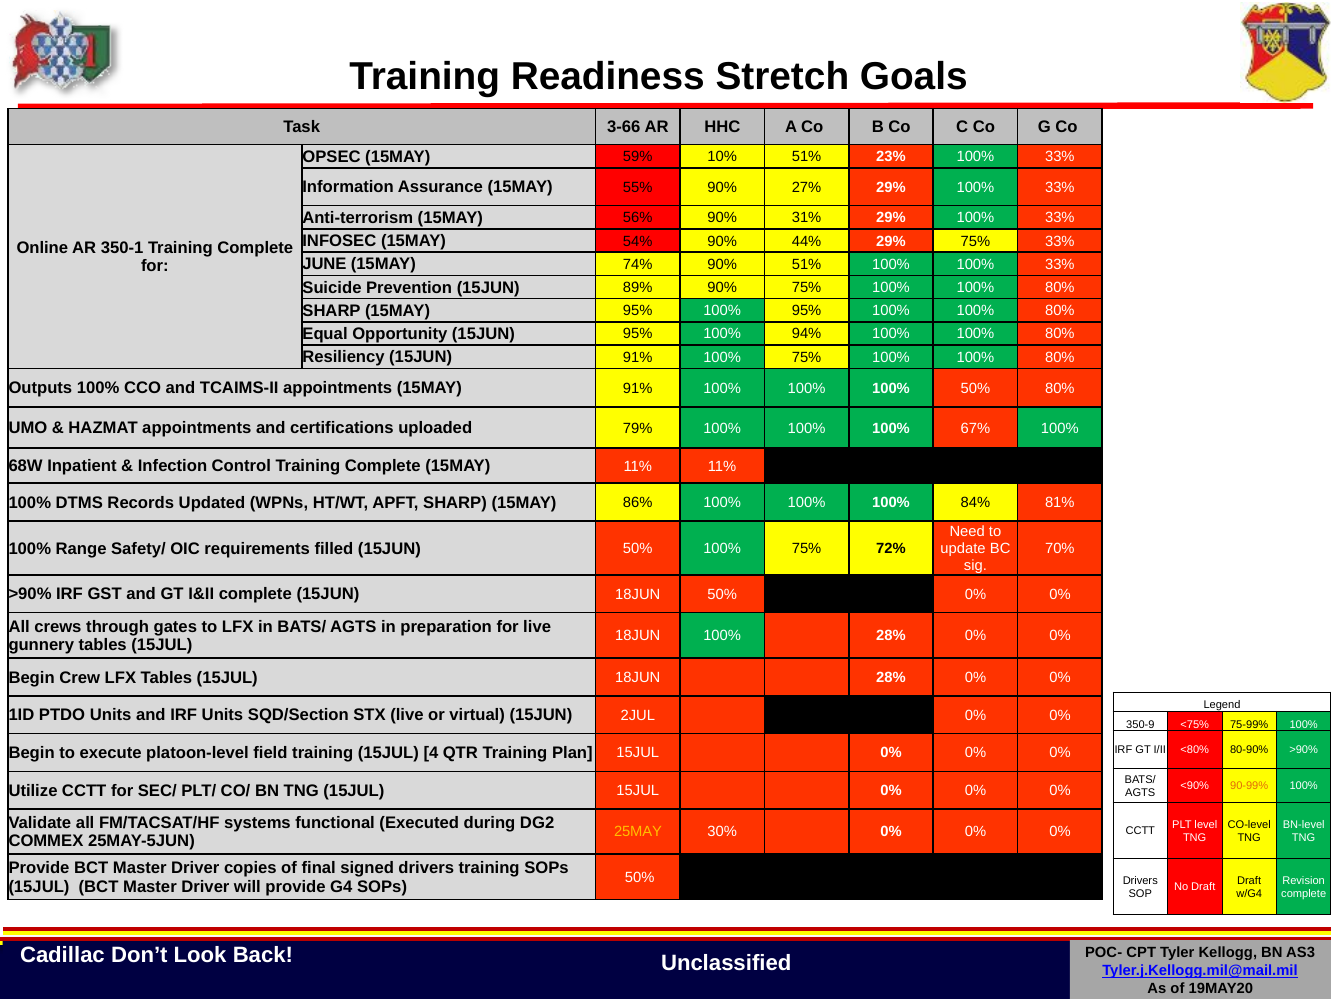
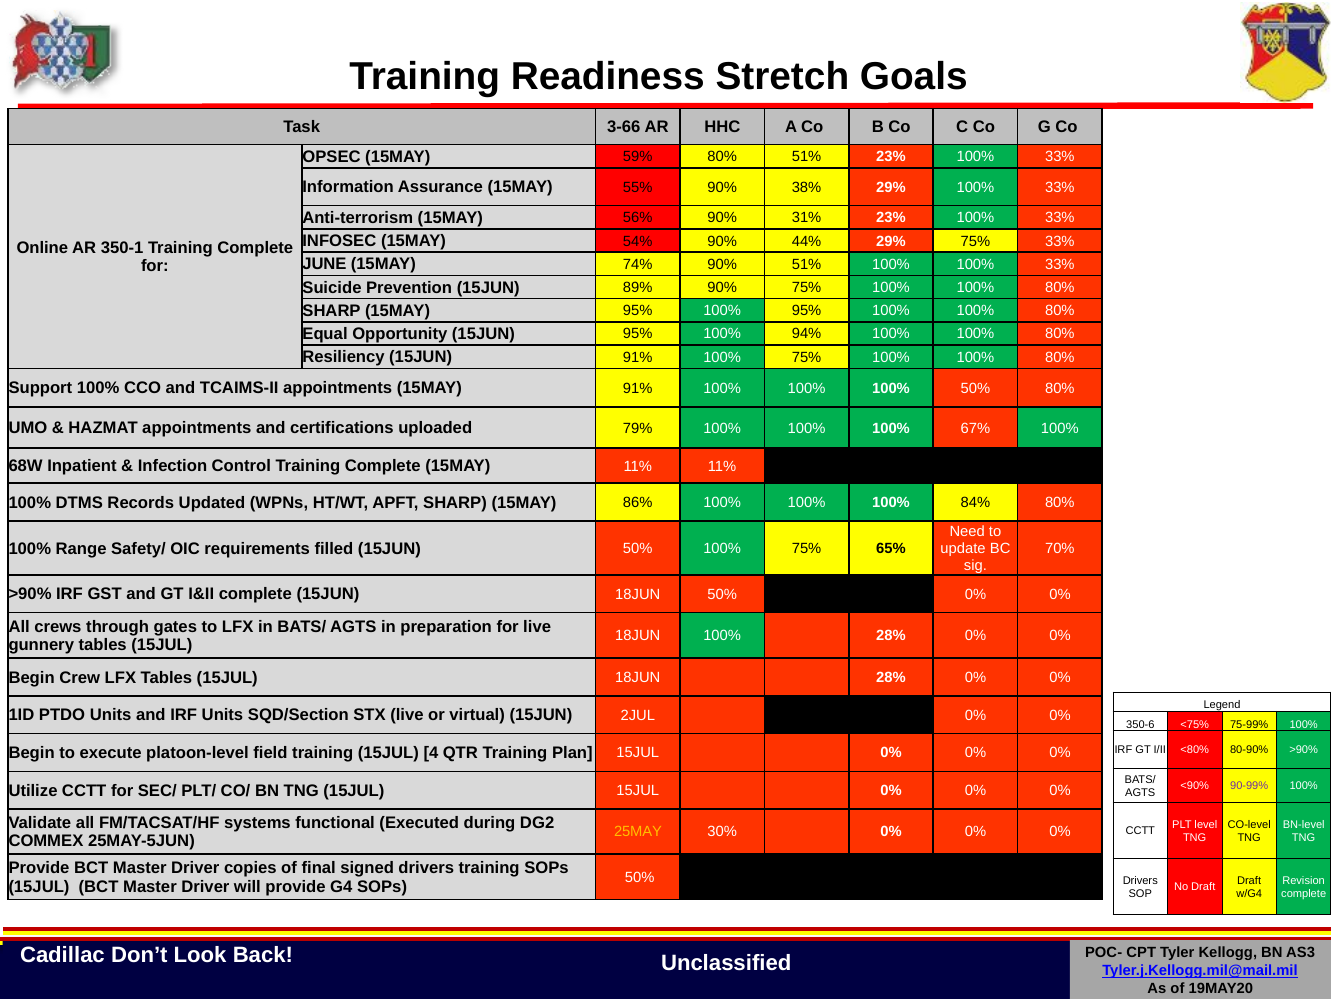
59% 10%: 10% -> 80% (722, 157)
27%: 27% -> 38% (807, 187)
31% 29%: 29% -> 23% (891, 218)
Outputs: Outputs -> Support (40, 388)
84% 81%: 81% -> 80% (1060, 502)
72%: 72% -> 65% (891, 548)
350-9: 350-9 -> 350-6 (1140, 724)
90-99% colour: orange -> purple (1249, 786)
